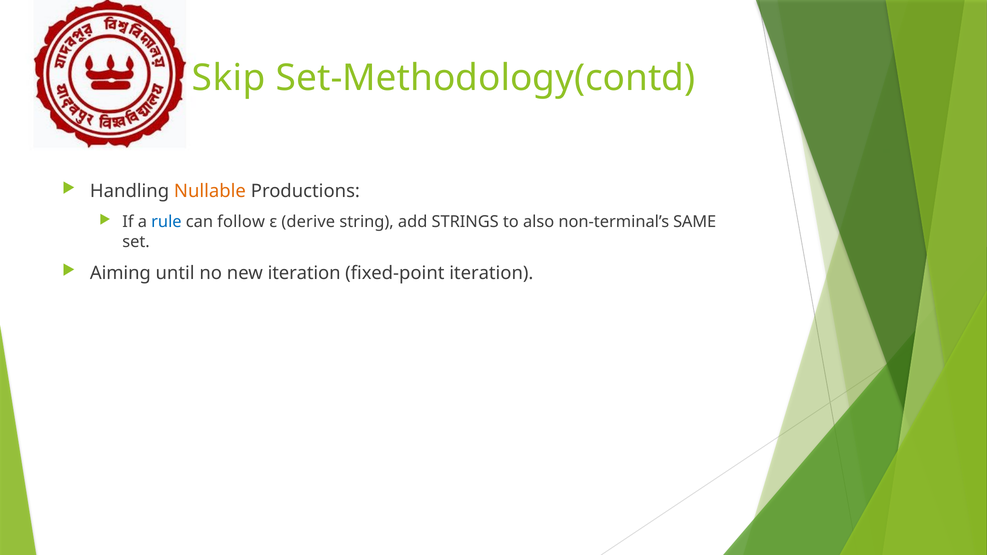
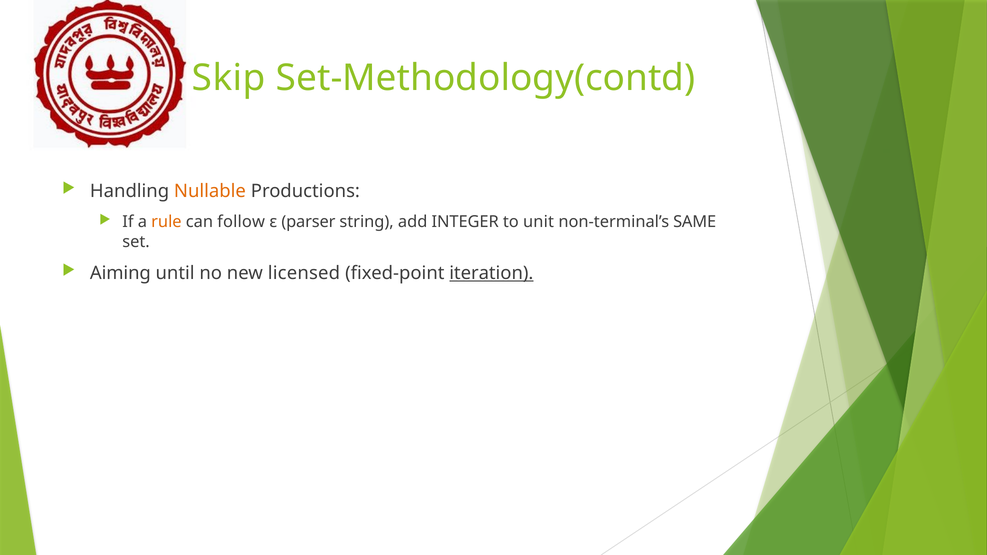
rule colour: blue -> orange (166, 222)
derive: derive -> parser (308, 222)
STRINGS: STRINGS -> INTEGER (465, 222)
also: also -> unit (539, 222)
new iteration: iteration -> licensed (304, 273)
iteration underline: none -> present (491, 273)
